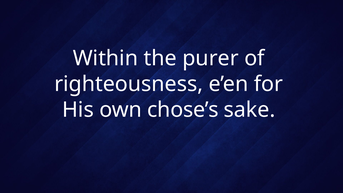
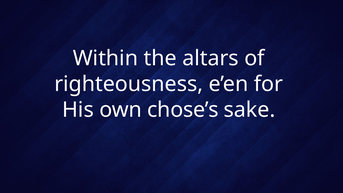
purer: purer -> altars (210, 58)
